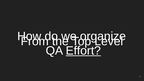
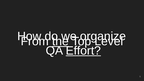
the underline: none -> present (60, 41)
